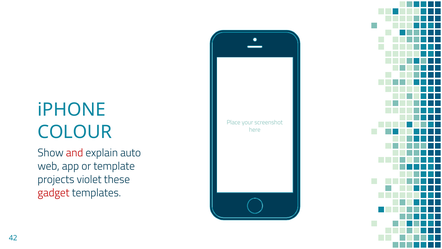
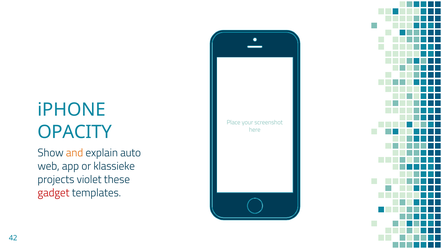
COLOUR: COLOUR -> OPACITY (75, 132)
and colour: red -> orange (75, 153)
template: template -> klassieke (114, 166)
